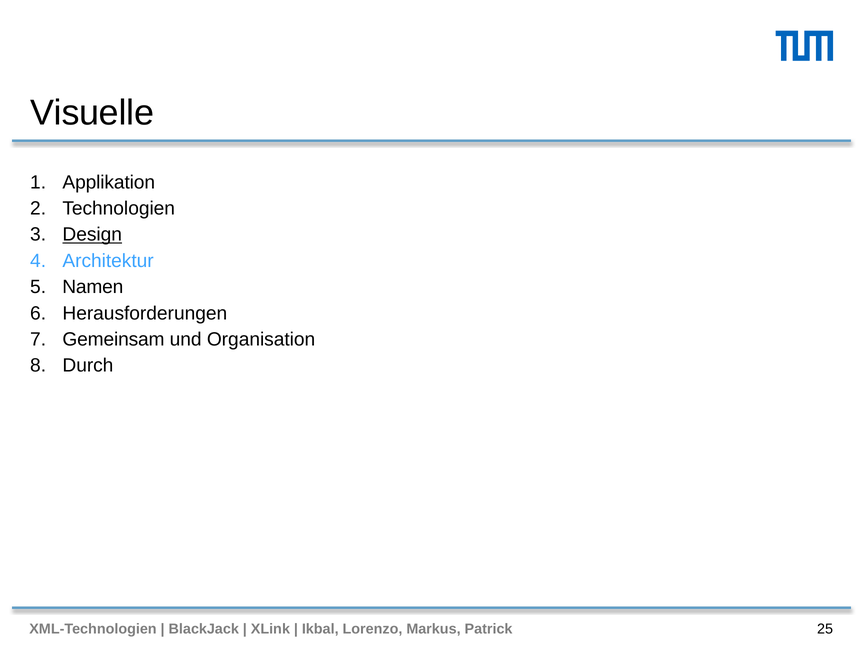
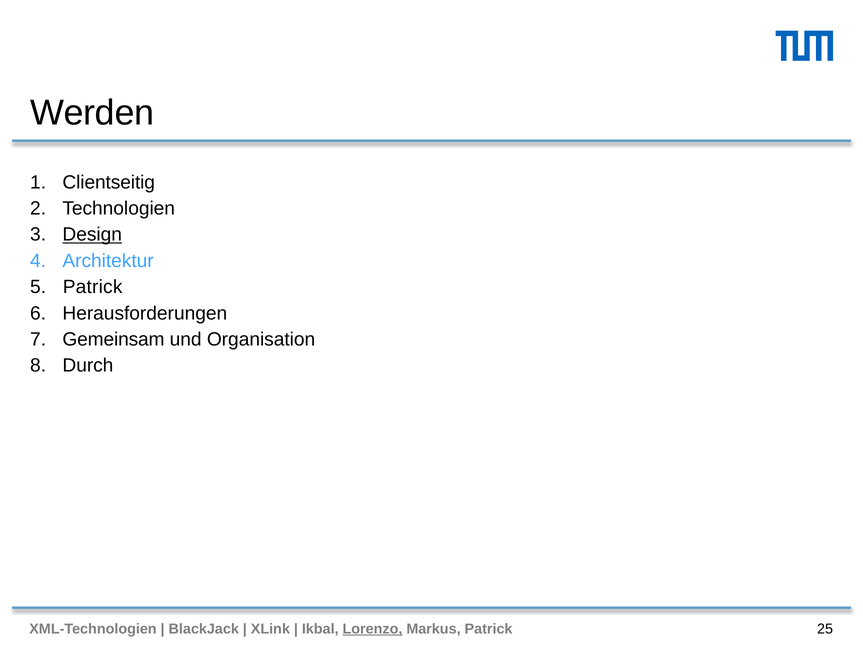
Visuelle: Visuelle -> Werden (92, 113)
Applikation: Applikation -> Clientseitig (109, 182)
Namen: Namen -> Patrick (93, 287)
Lorenzo underline: none -> present (372, 629)
